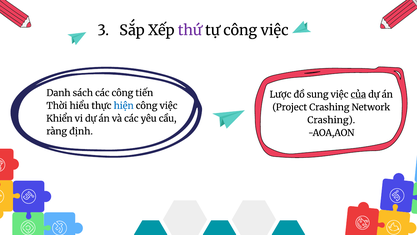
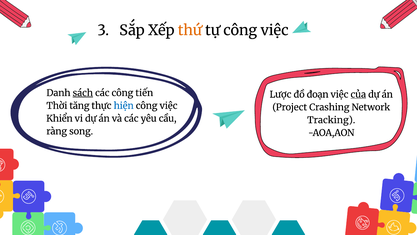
thứ colour: purple -> orange (190, 30)
sách underline: none -> present (83, 93)
sung: sung -> đoạn (318, 94)
hiểu: hiểu -> tăng (79, 106)
Crashing: Crashing -> Tracking (331, 120)
định: định -> song (81, 131)
